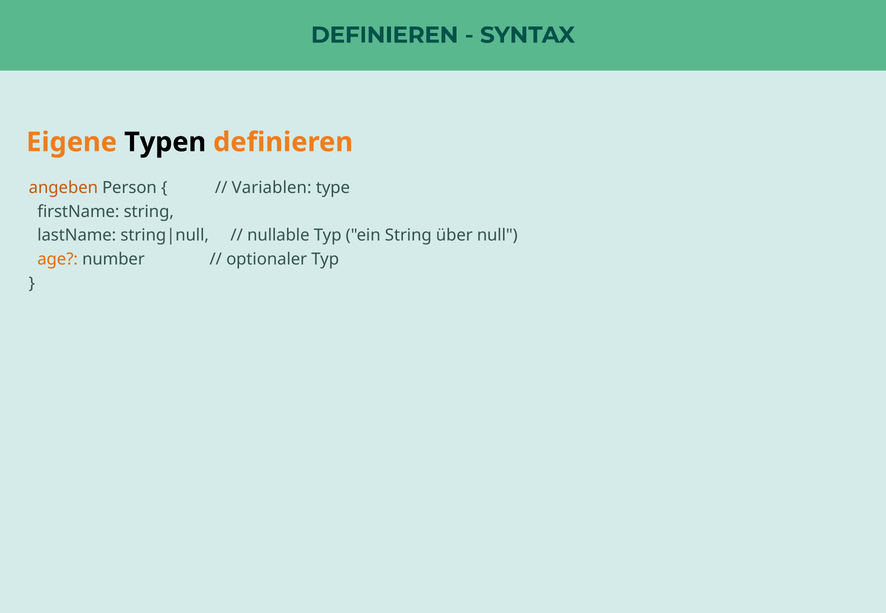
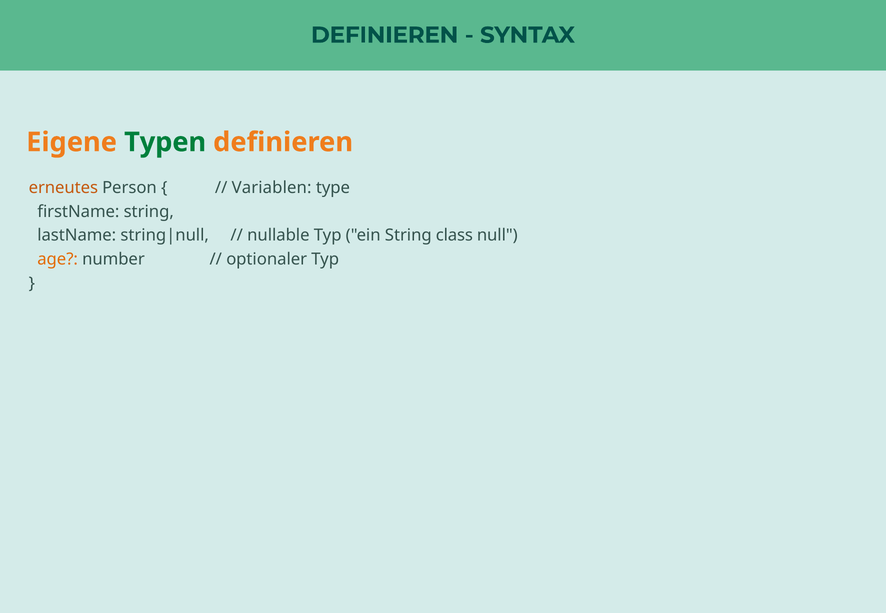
Typen colour: black -> green (165, 142)
angeben: angeben -> erneutes (63, 188)
über: über -> class (454, 236)
